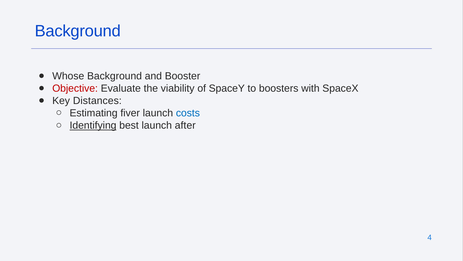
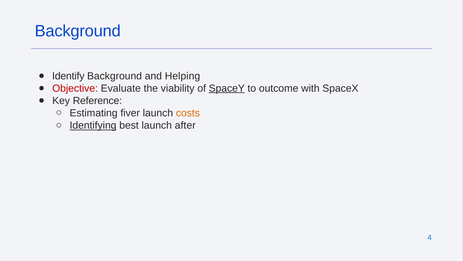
Whose: Whose -> Identify (68, 76)
Booster: Booster -> Helping (183, 76)
SpaceY underline: none -> present (227, 88)
boosters: boosters -> outcome (279, 88)
Distances: Distances -> Reference (97, 101)
costs colour: blue -> orange (188, 113)
